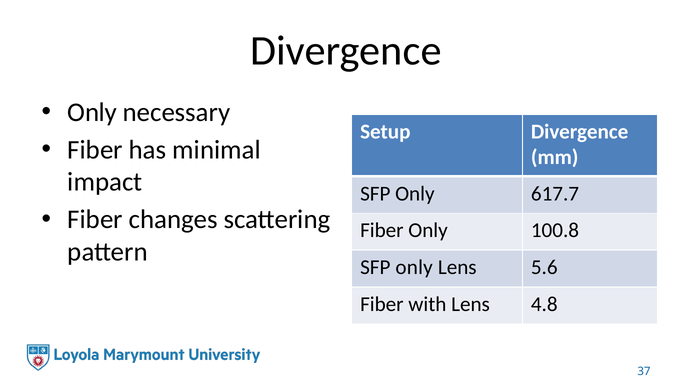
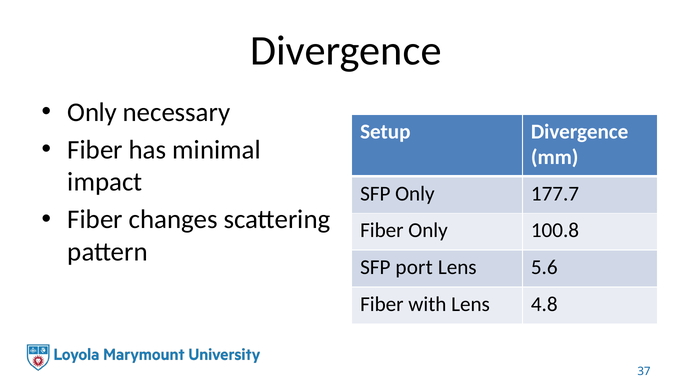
617.7: 617.7 -> 177.7 (555, 194)
only: only -> port (414, 268)
